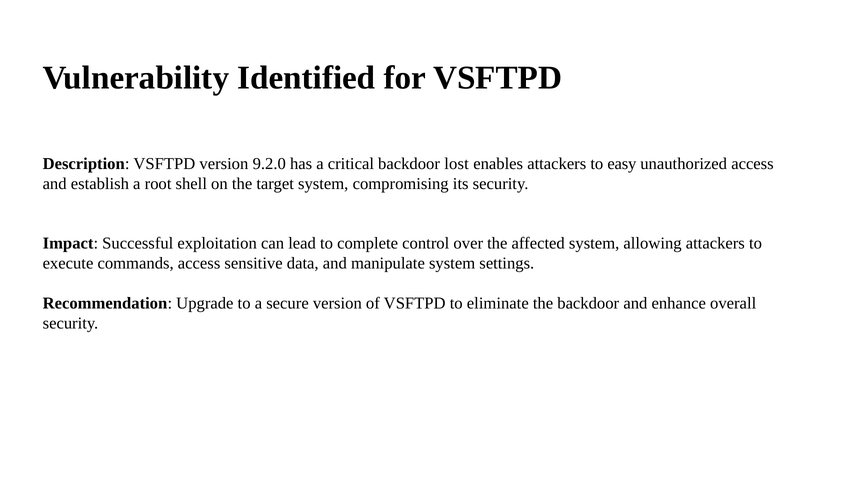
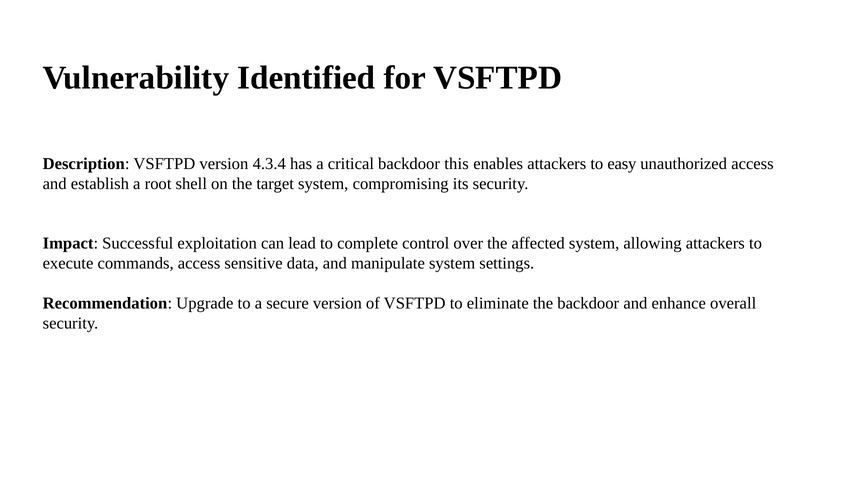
9.2.0: 9.2.0 -> 4.3.4 (269, 164)
lost: lost -> this (457, 164)
